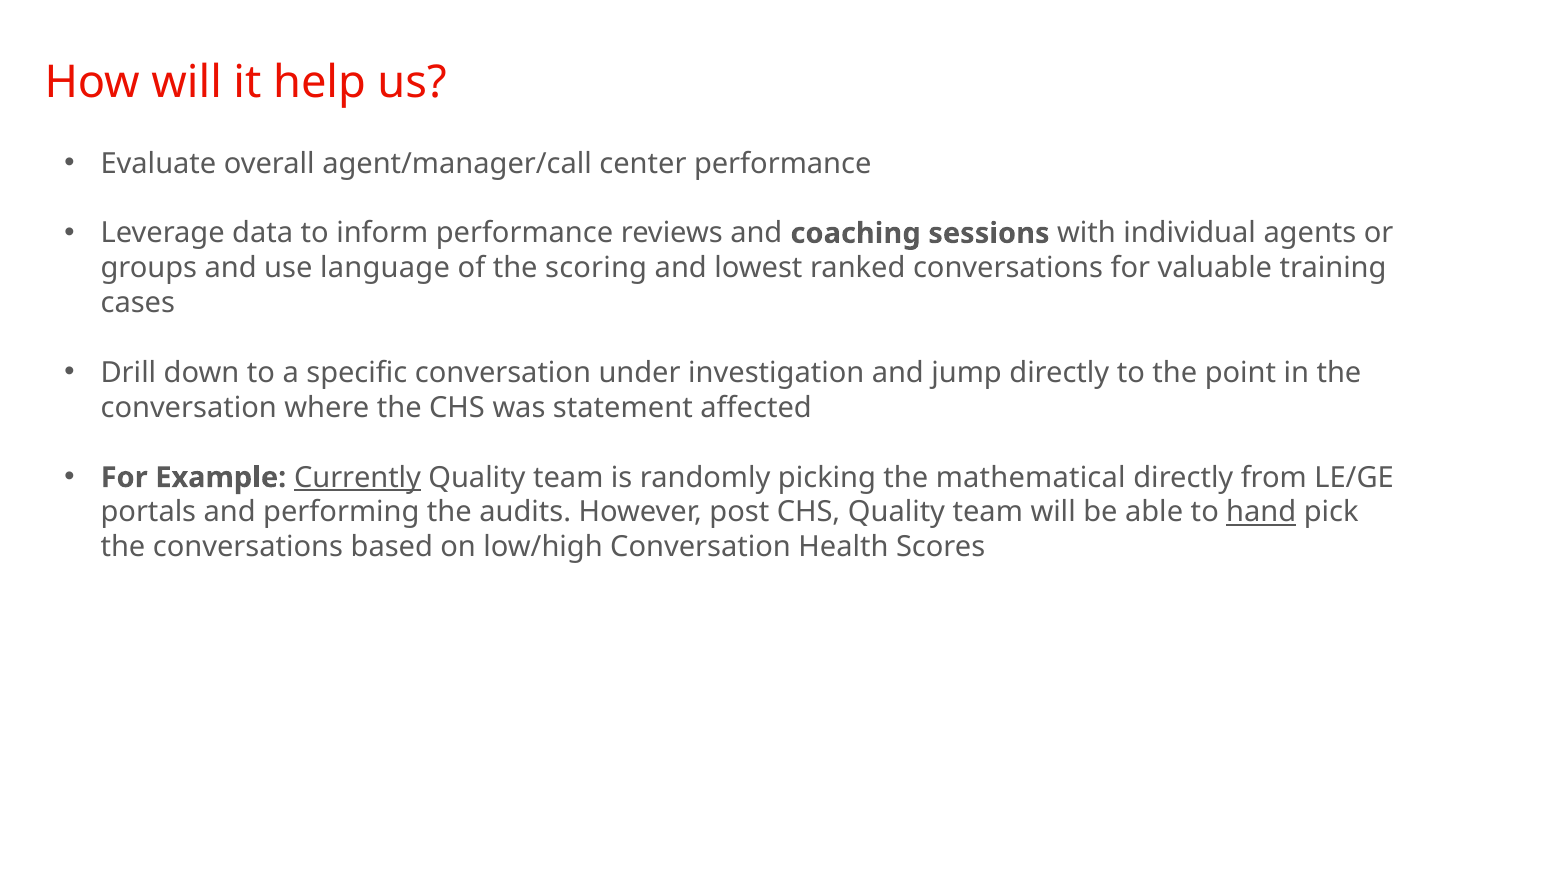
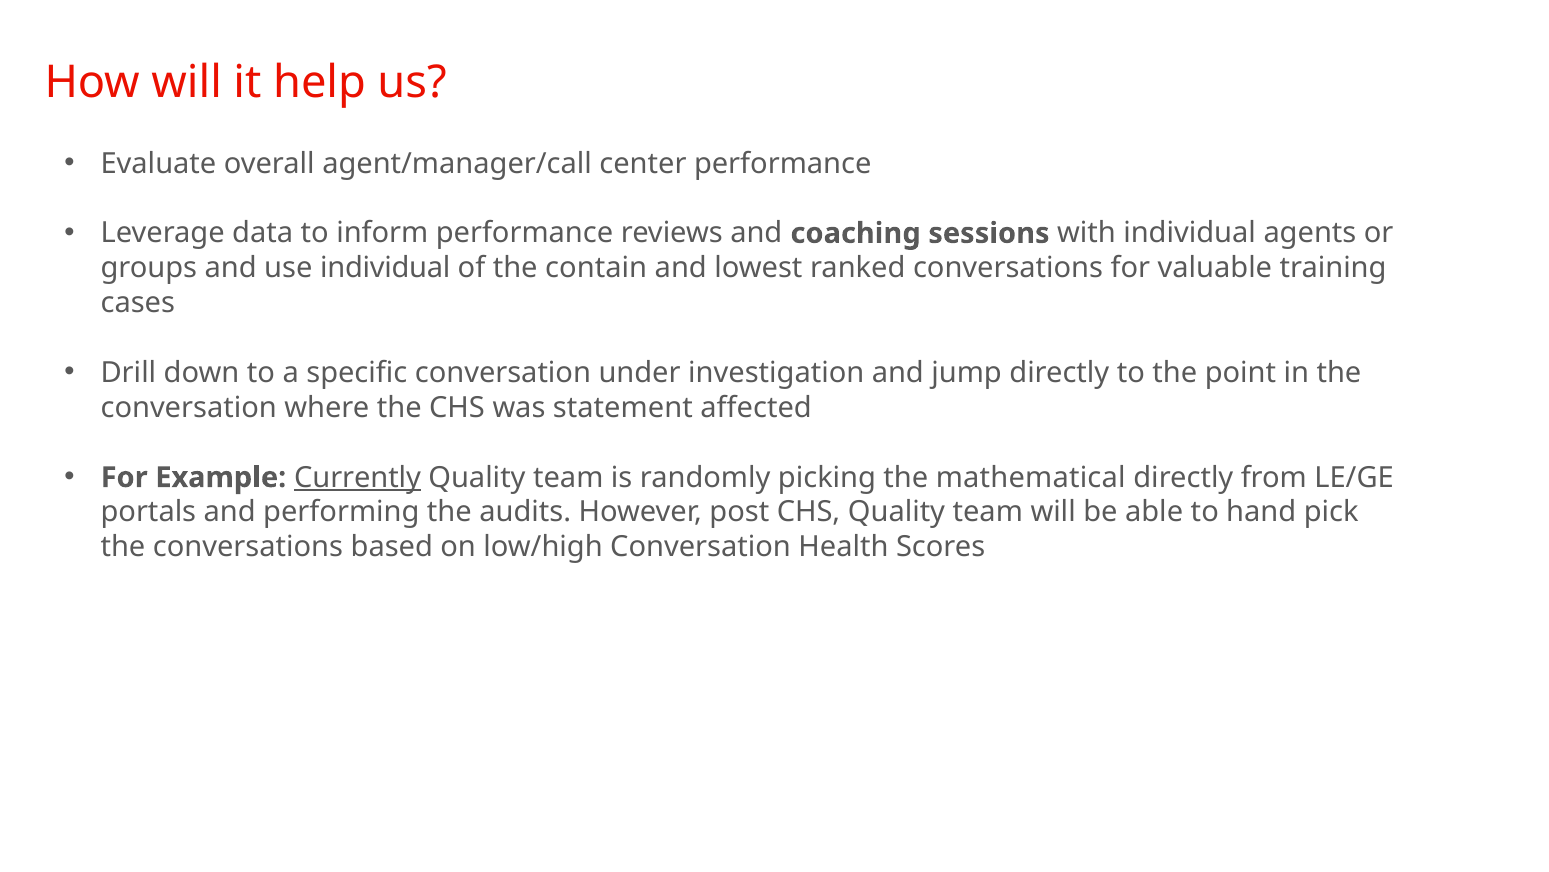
use language: language -> individual (385, 268)
scoring: scoring -> contain (596, 268)
hand underline: present -> none (1261, 512)
